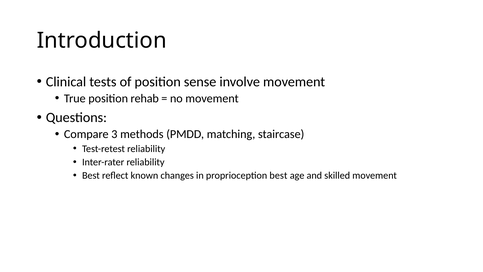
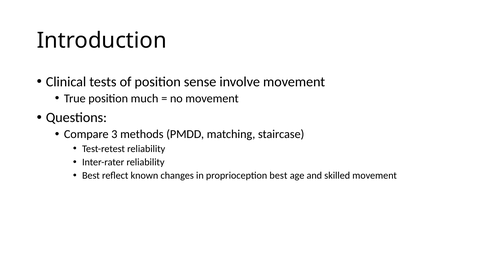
rehab: rehab -> much (145, 98)
